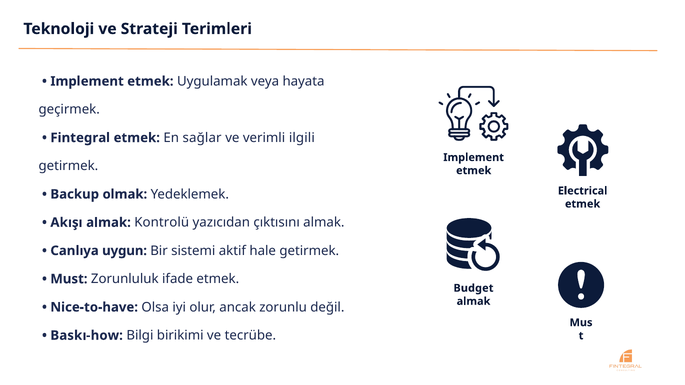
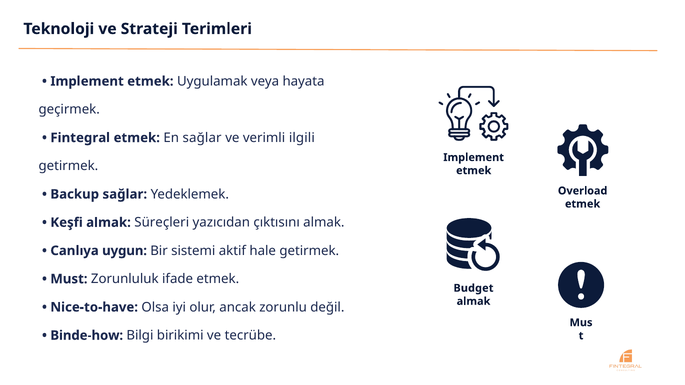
Electrical: Electrical -> Overload (583, 191)
Backup olmak: olmak -> sağlar (125, 194)
Akışı: Akışı -> Keşfi (67, 223)
Kontrolü: Kontrolü -> Süreçleri (162, 223)
Baskı-how: Baskı-how -> Binde-how (87, 336)
